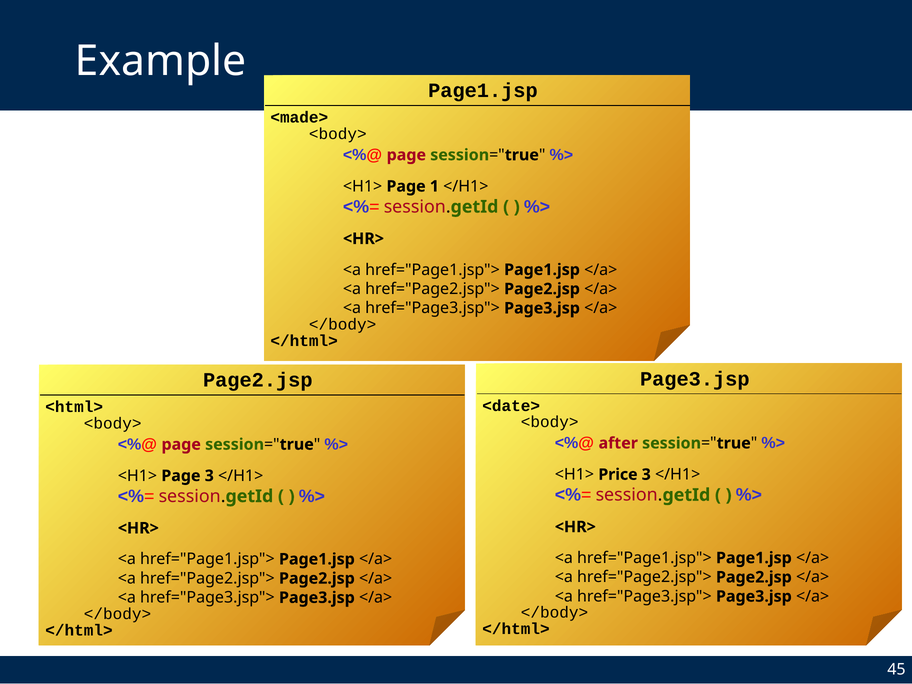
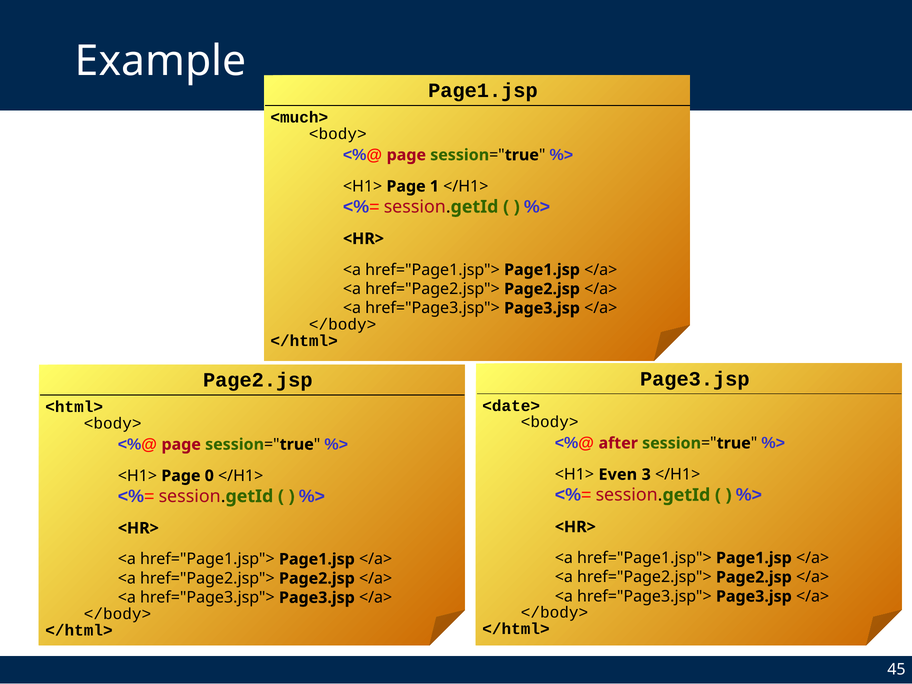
<made>: <made> -> <much> (299, 118)
Price: Price -> Even (618, 475)
Page 3: 3 -> 0 (209, 476)
